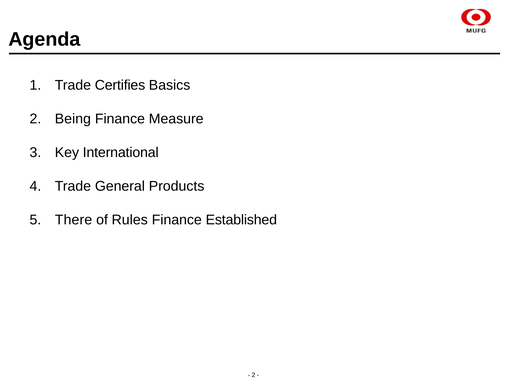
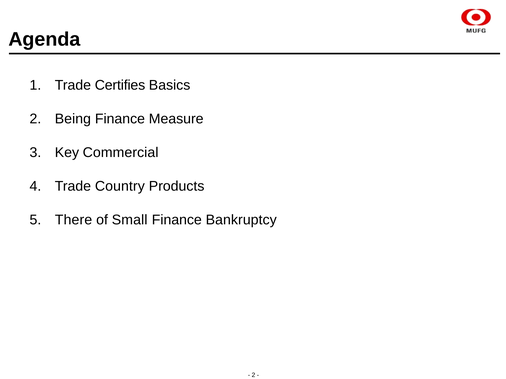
International: International -> Commercial (121, 153)
General: General -> Country (120, 187)
Rules: Rules -> Small (130, 220)
Established: Established -> Bankruptcy (241, 220)
